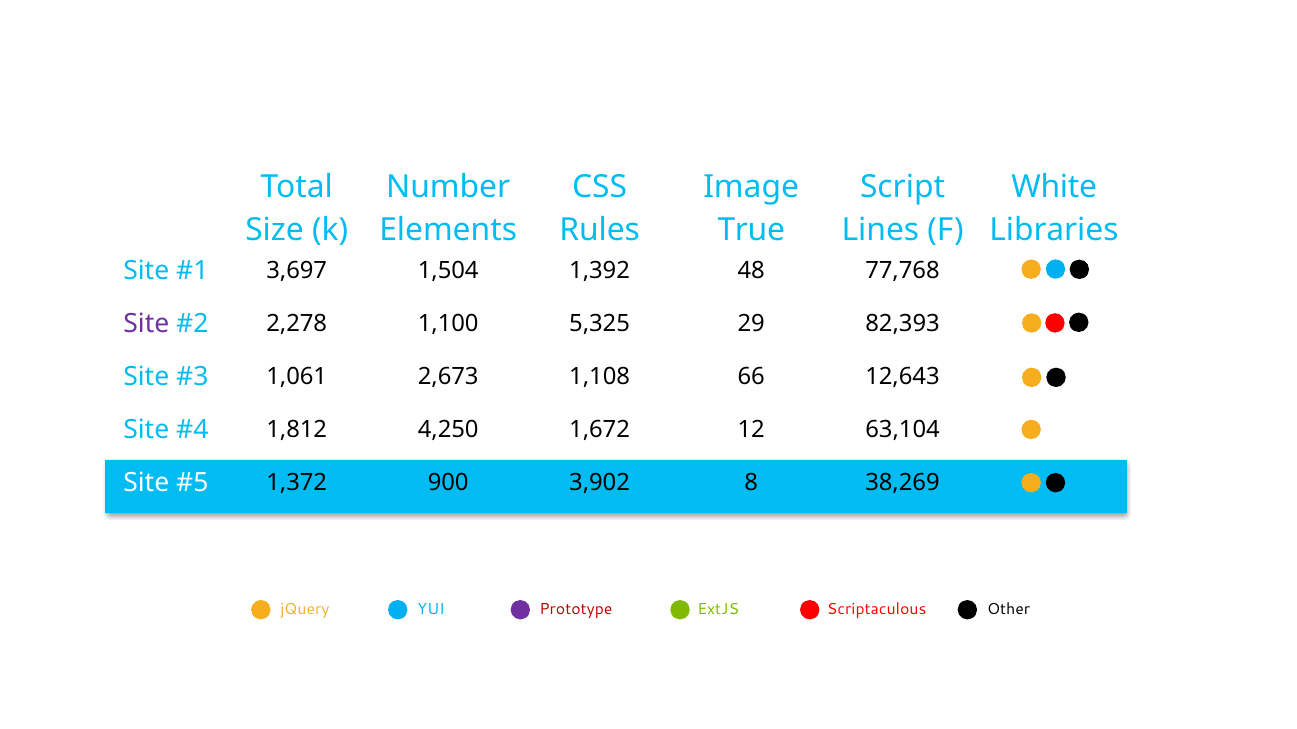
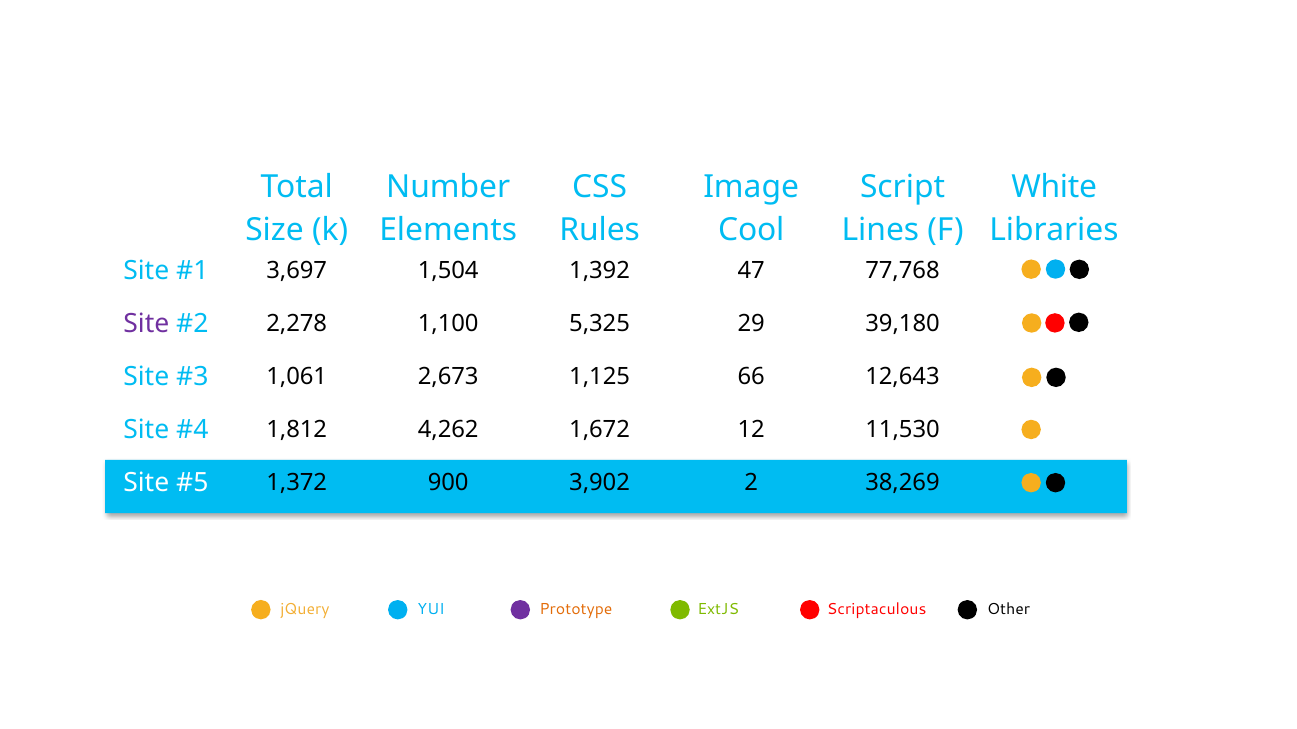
True: True -> Cool (751, 230)
48: 48 -> 47 (751, 270)
82,393: 82,393 -> 39,180 (903, 323)
1,108: 1,108 -> 1,125 (600, 377)
4,250: 4,250 -> 4,262 (448, 430)
63,104: 63,104 -> 11,530 (903, 430)
8: 8 -> 2 (751, 483)
Prototype colour: red -> orange (576, 610)
